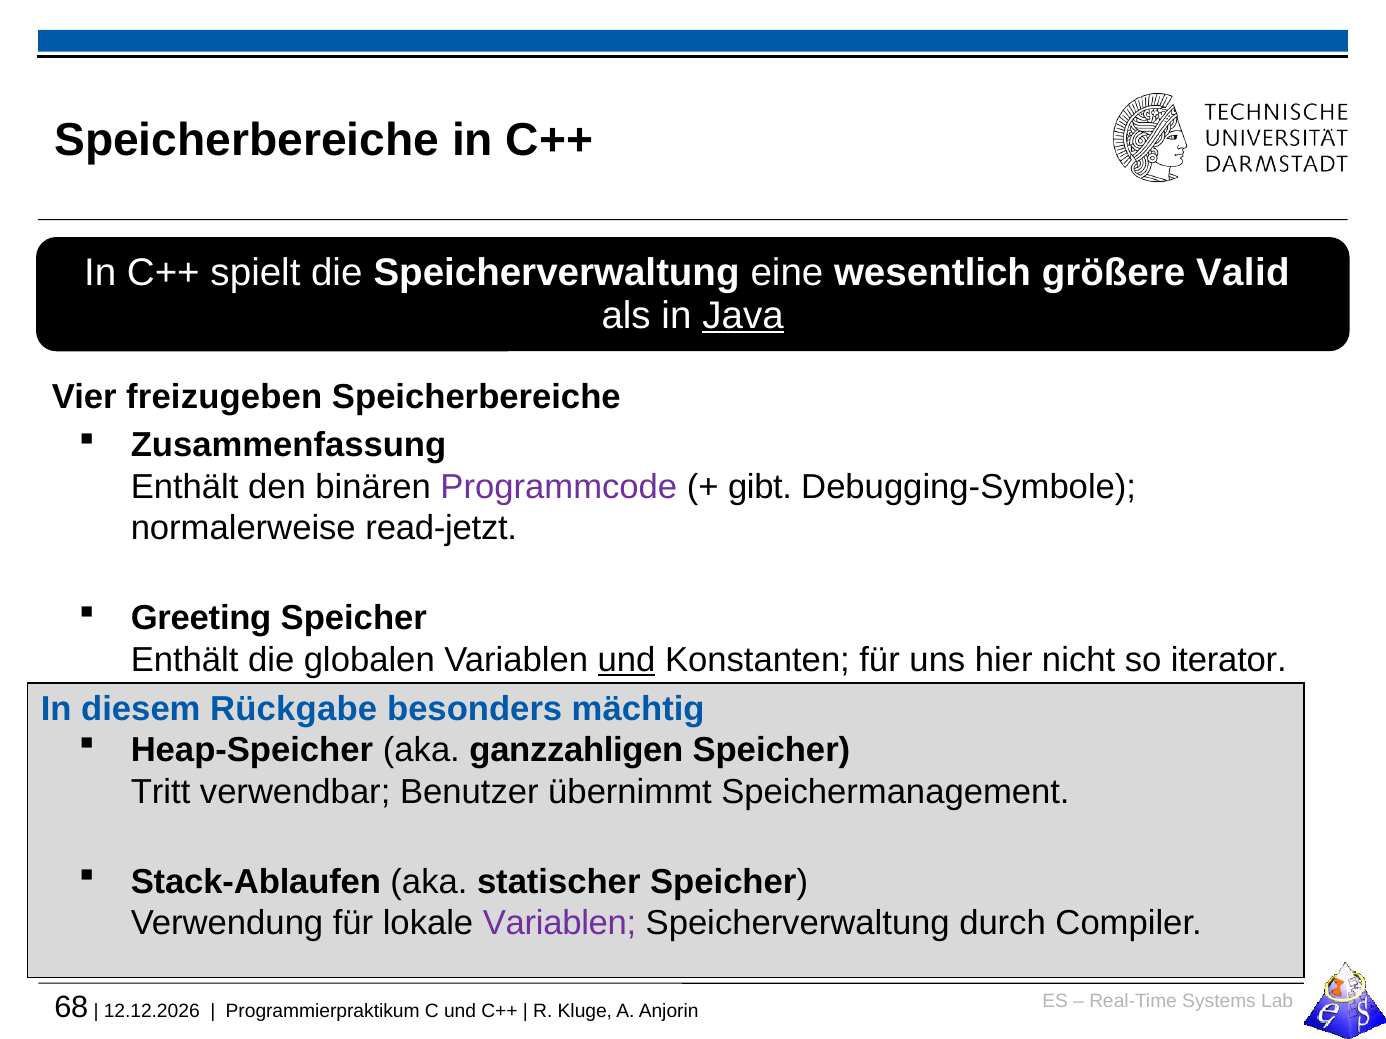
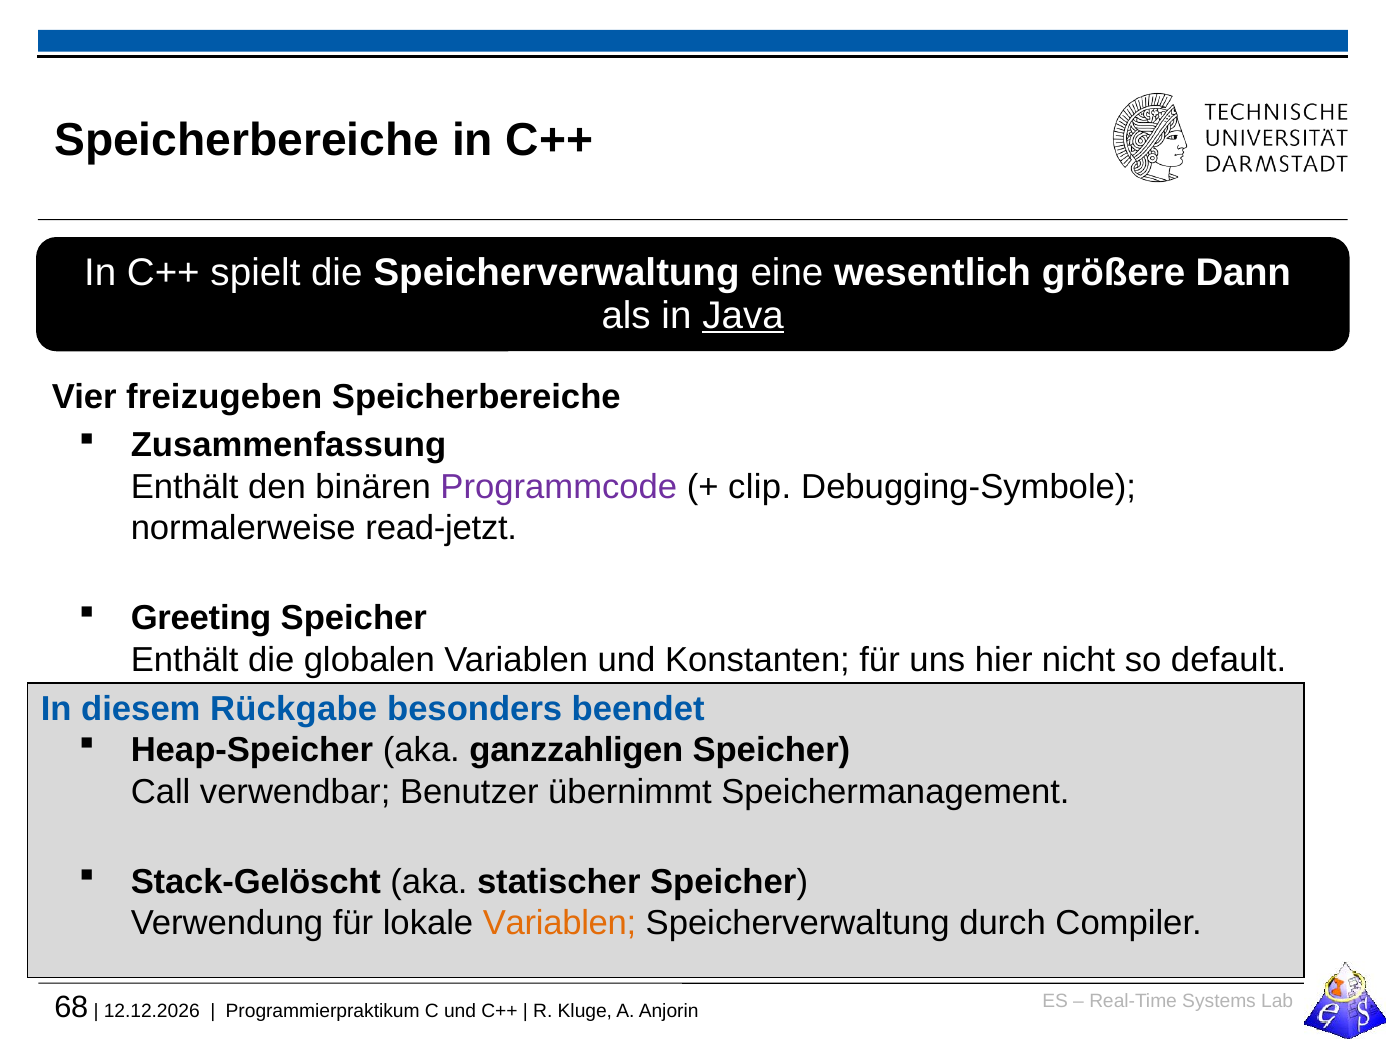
Valid: Valid -> Dann (1243, 273)
gibt: gibt -> clip (760, 487)
und underline: present -> none (627, 660)
iterator: iterator -> default (1229, 660)
mächtig: mächtig -> beendet (638, 710)
Tritt: Tritt -> Call (161, 792)
Stack-Ablaufen: Stack-Ablaufen -> Stack-Gelöscht (256, 882)
Variablen colour: purple -> orange (560, 924)
